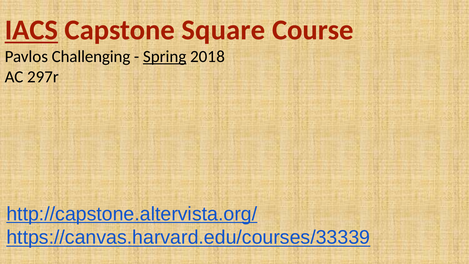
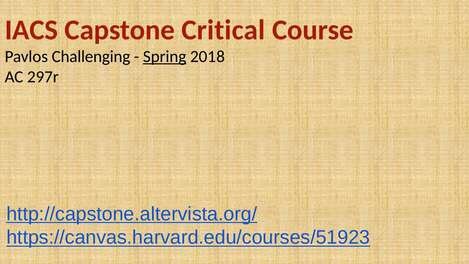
IACS underline: present -> none (31, 30)
Square: Square -> Critical (223, 30)
https://canvas.harvard.edu/courses/33339: https://canvas.harvard.edu/courses/33339 -> https://canvas.harvard.edu/courses/51923 (188, 237)
